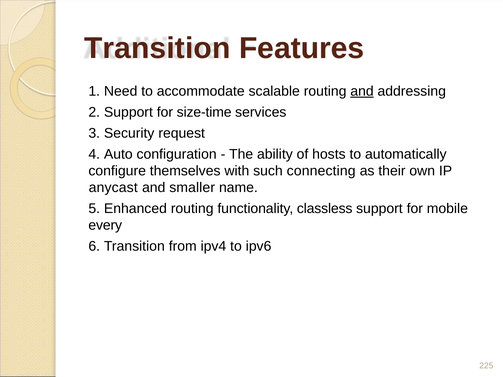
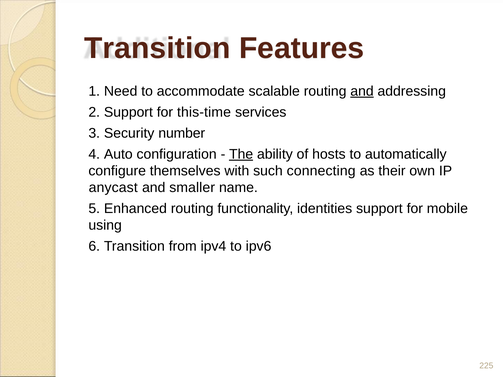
size-time: size-time -> this-time (204, 112)
request: request -> number (182, 133)
The underline: none -> present (241, 154)
classless: classless -> identities (325, 209)
every: every -> using (105, 226)
